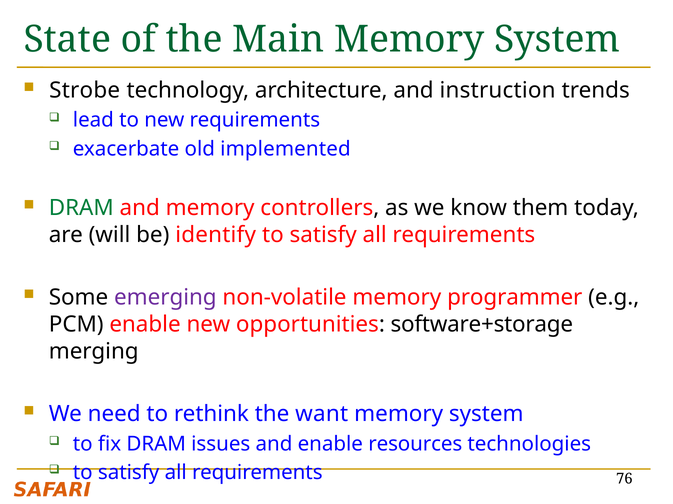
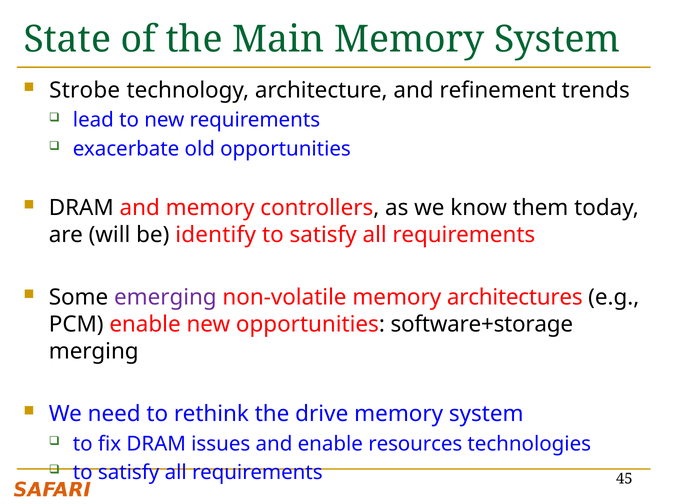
instruction: instruction -> refinement (498, 91)
old implemented: implemented -> opportunities (286, 149)
DRAM colour: green -> black (81, 208)
programmer: programmer -> architectures (515, 298)
want: want -> drive (322, 415)
76: 76 -> 45 (624, 479)
